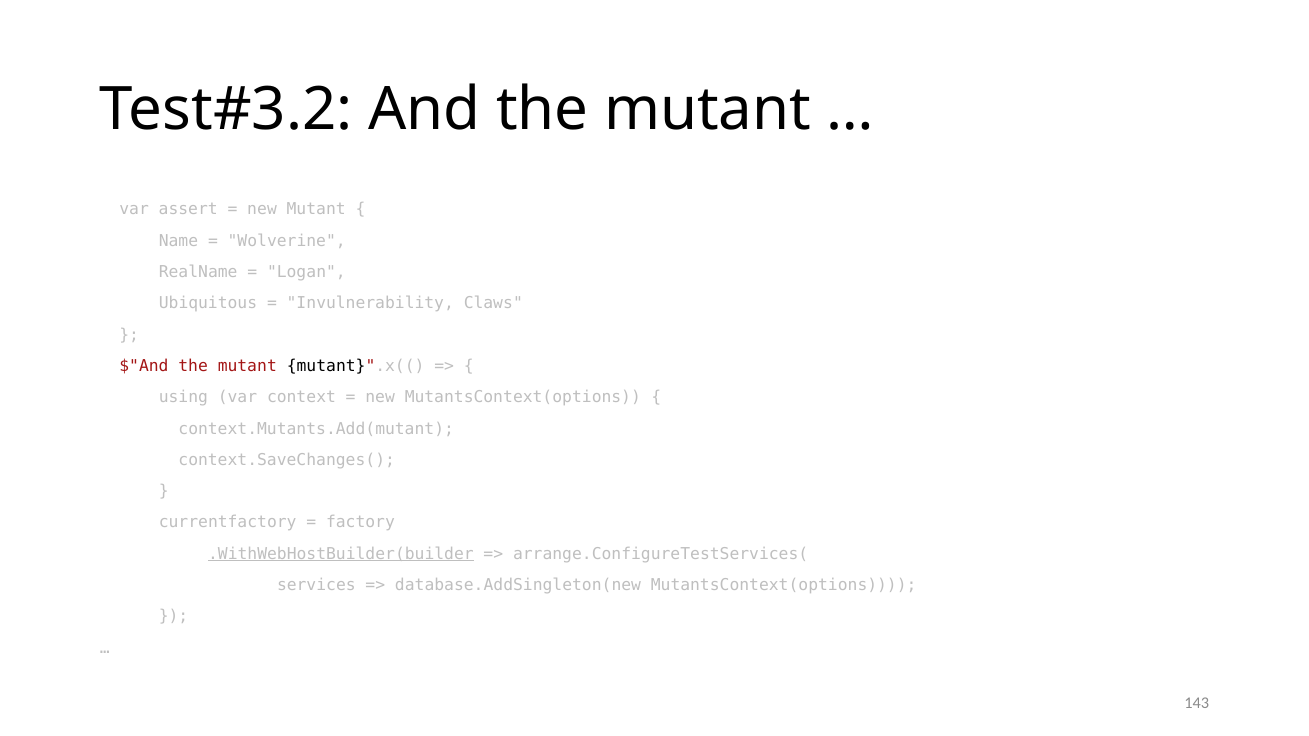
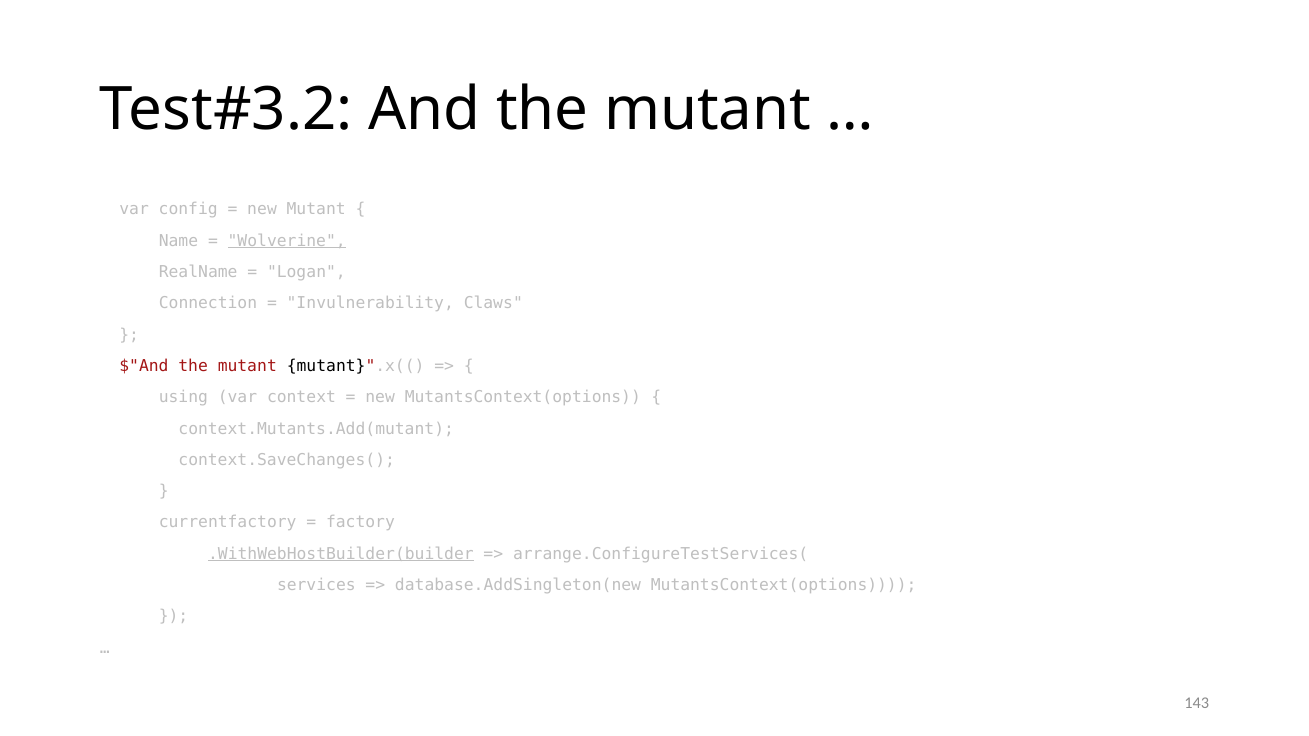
assert: assert -> config (188, 210)
Wolverine underline: none -> present (287, 241)
Ubiquitous: Ubiquitous -> Connection (208, 304)
